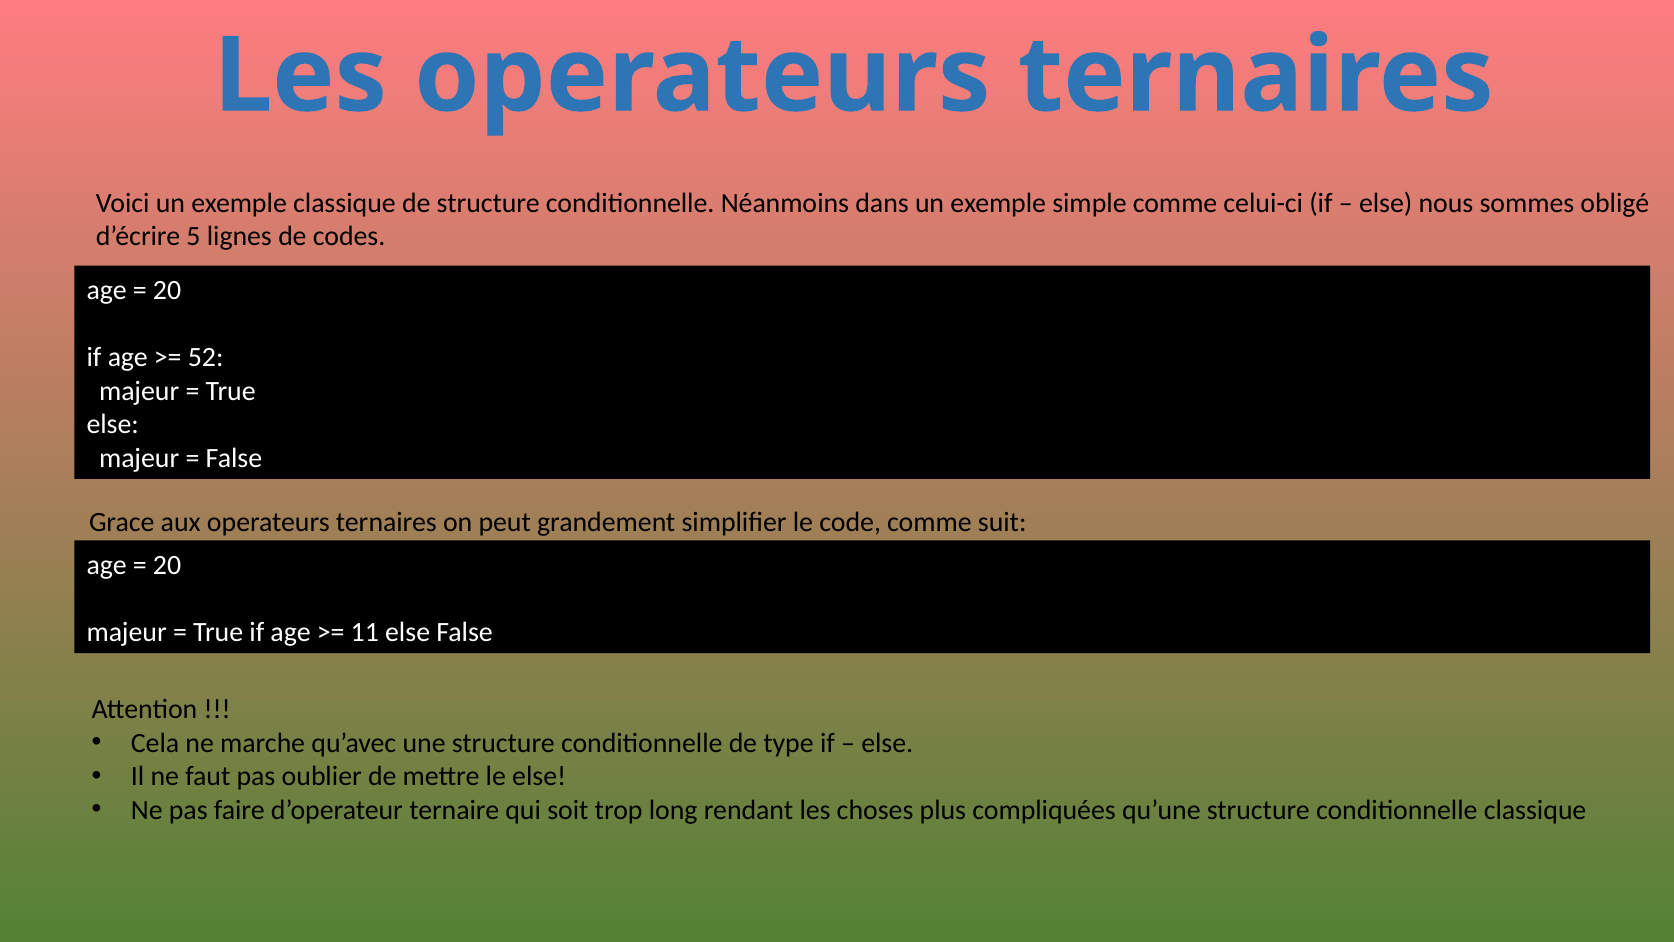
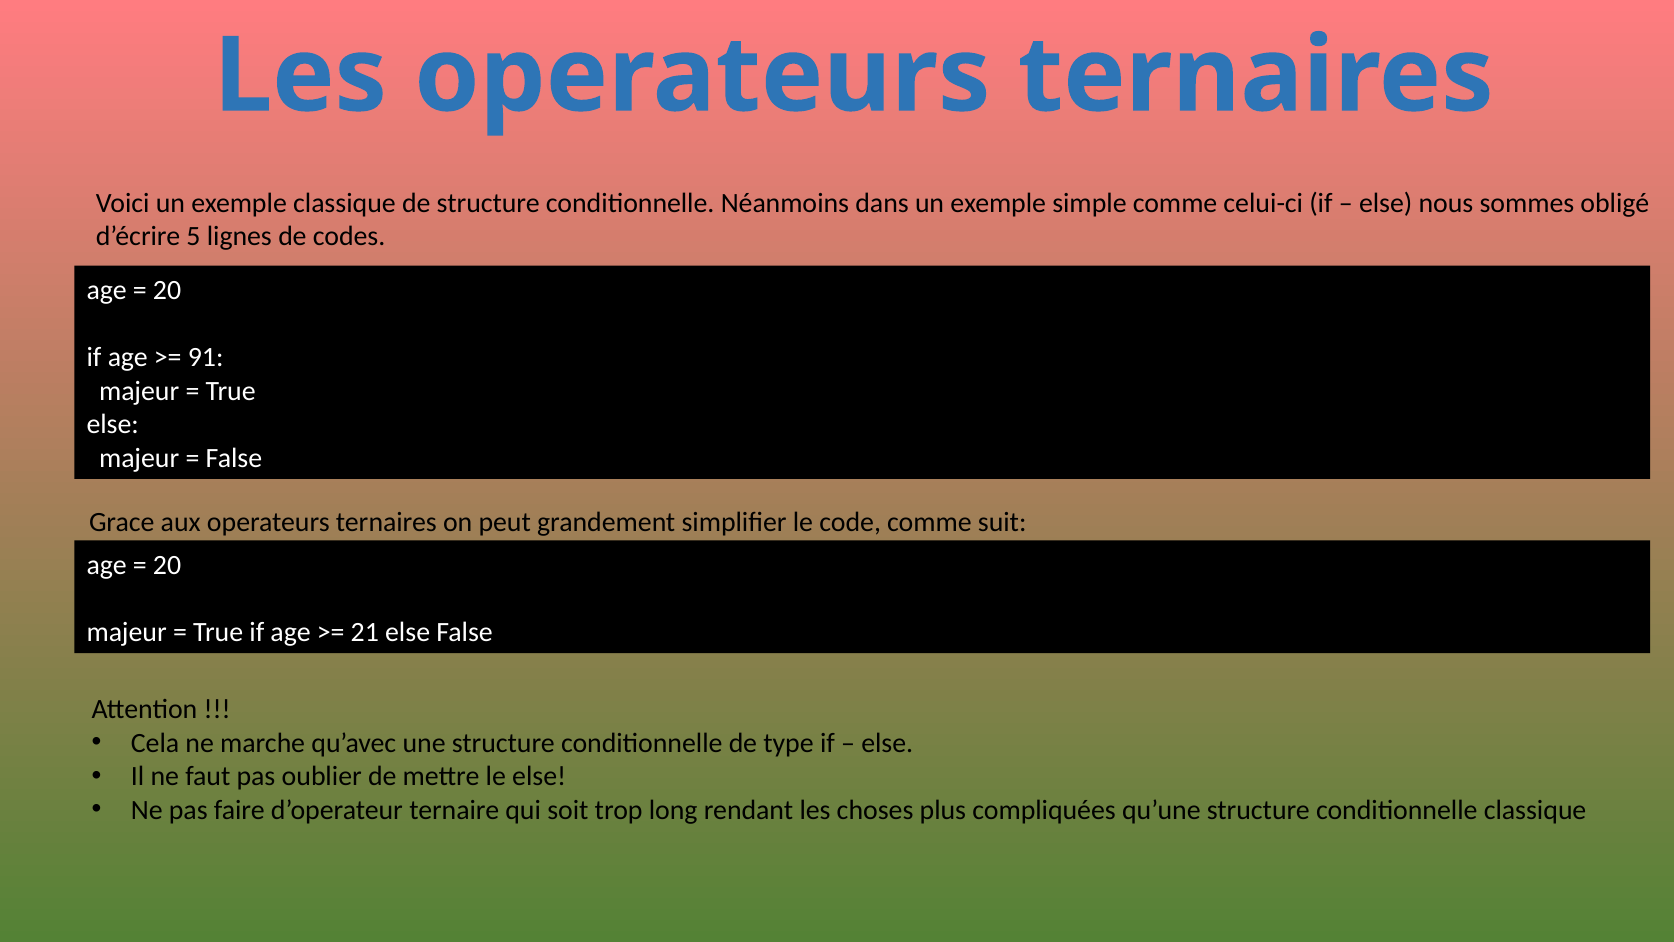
52: 52 -> 91 (206, 357)
11: 11 -> 21 (365, 632)
